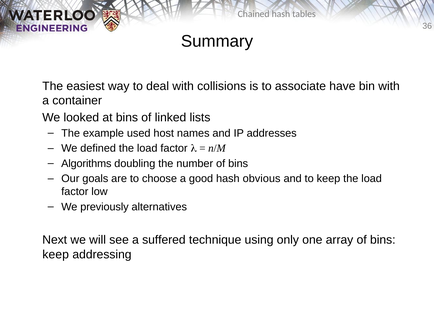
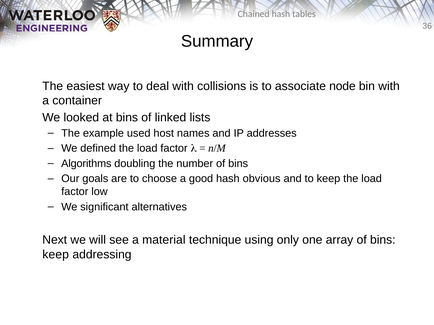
have: have -> node (342, 86)
previously: previously -> significant (104, 207)
suffered: suffered -> material (164, 240)
